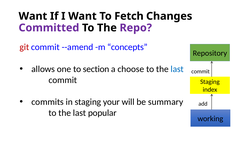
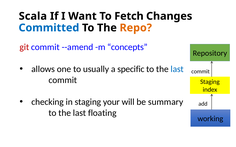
Want: Want -> Scala (33, 16)
Committed colour: purple -> blue (49, 28)
Repo colour: purple -> orange (136, 28)
section: section -> usually (96, 69)
choose: choose -> specific (131, 69)
commits: commits -> checking (48, 102)
popular: popular -> floating (102, 113)
